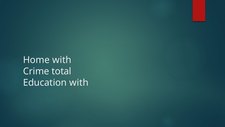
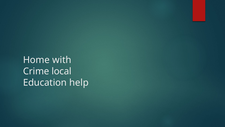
total: total -> local (62, 71)
Education with: with -> help (79, 82)
